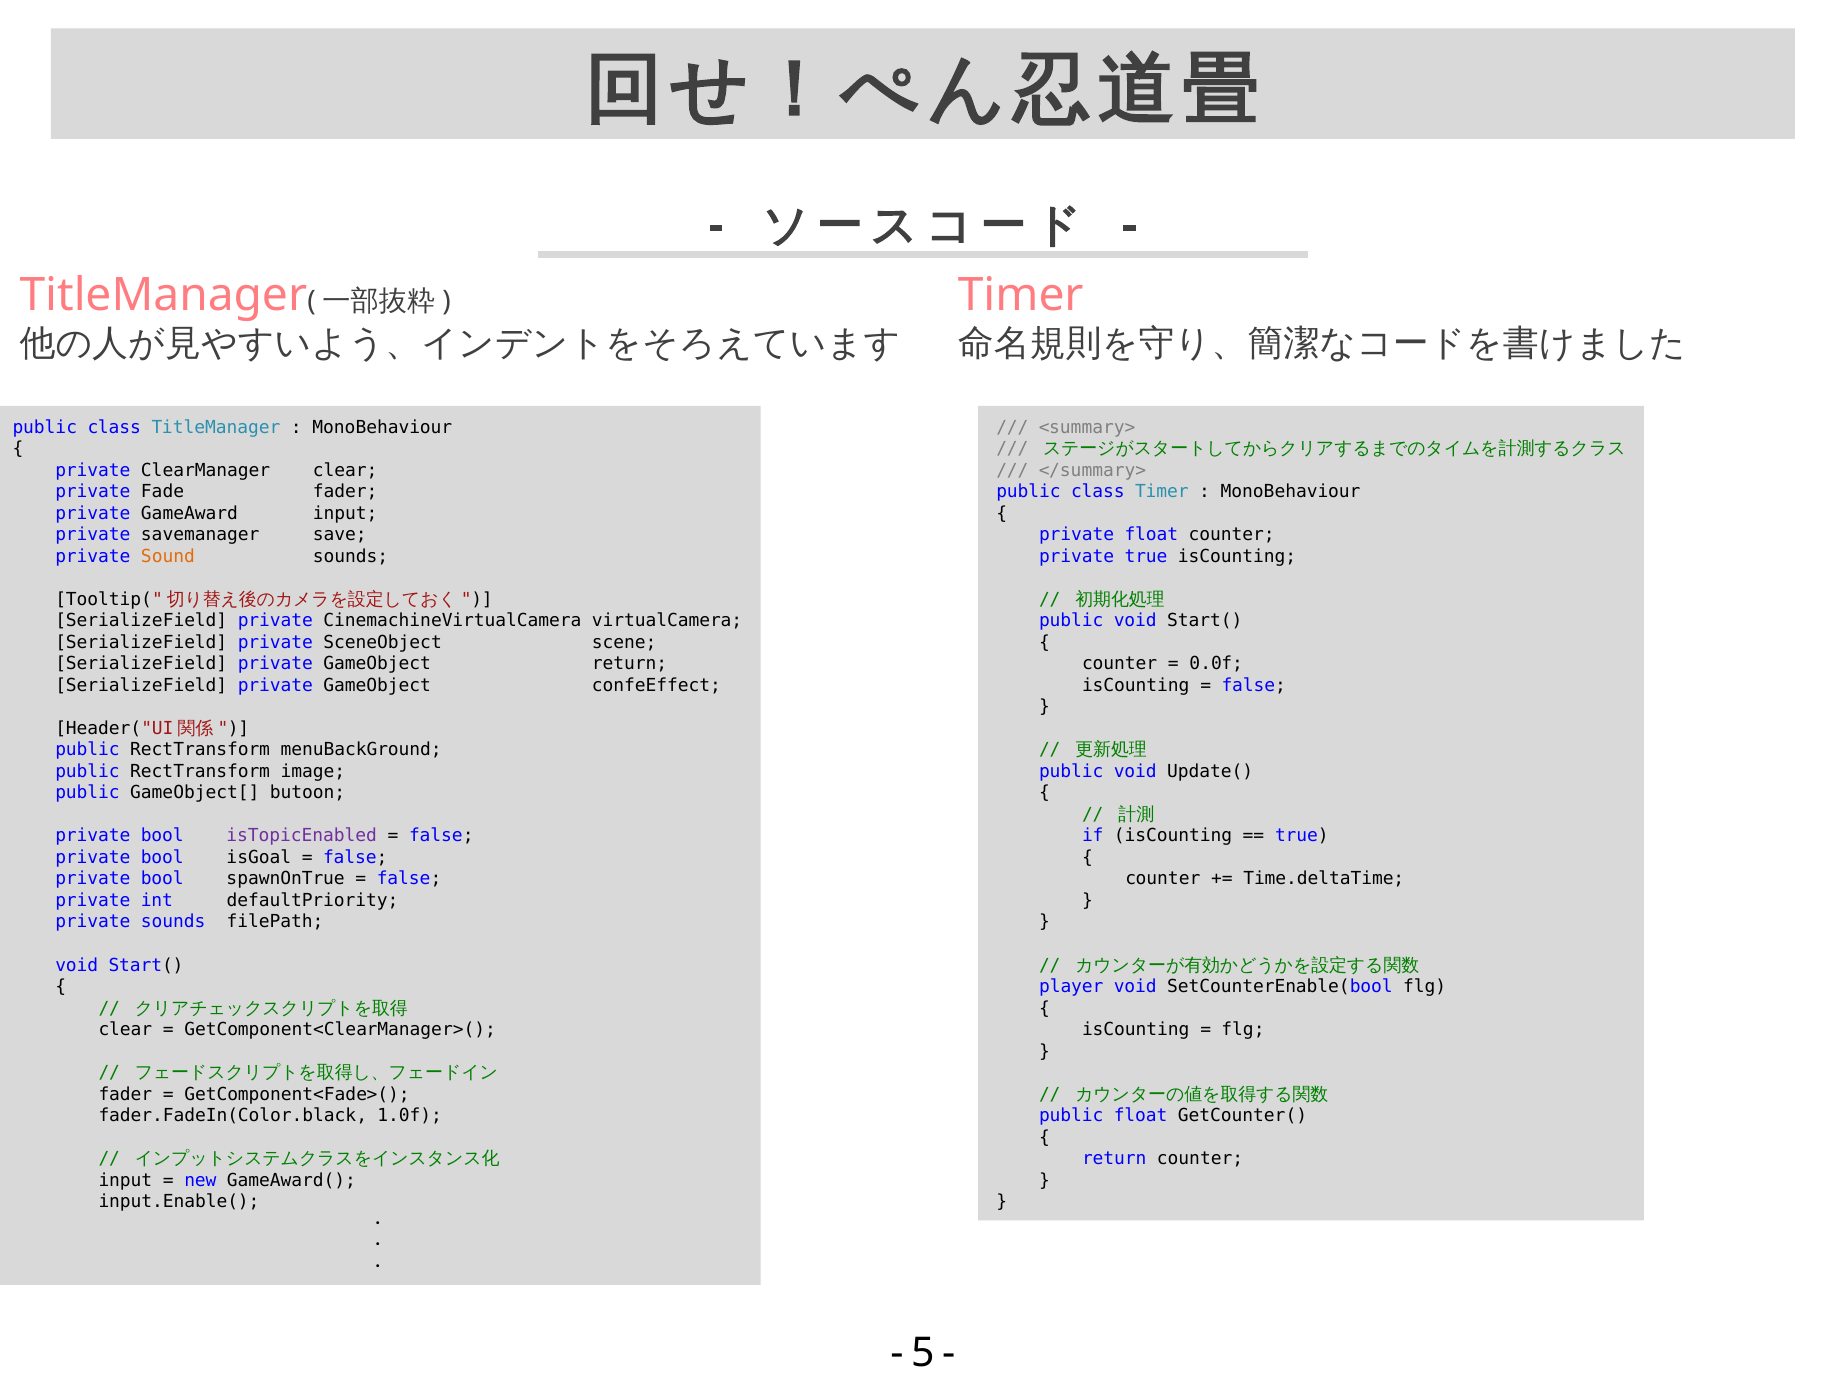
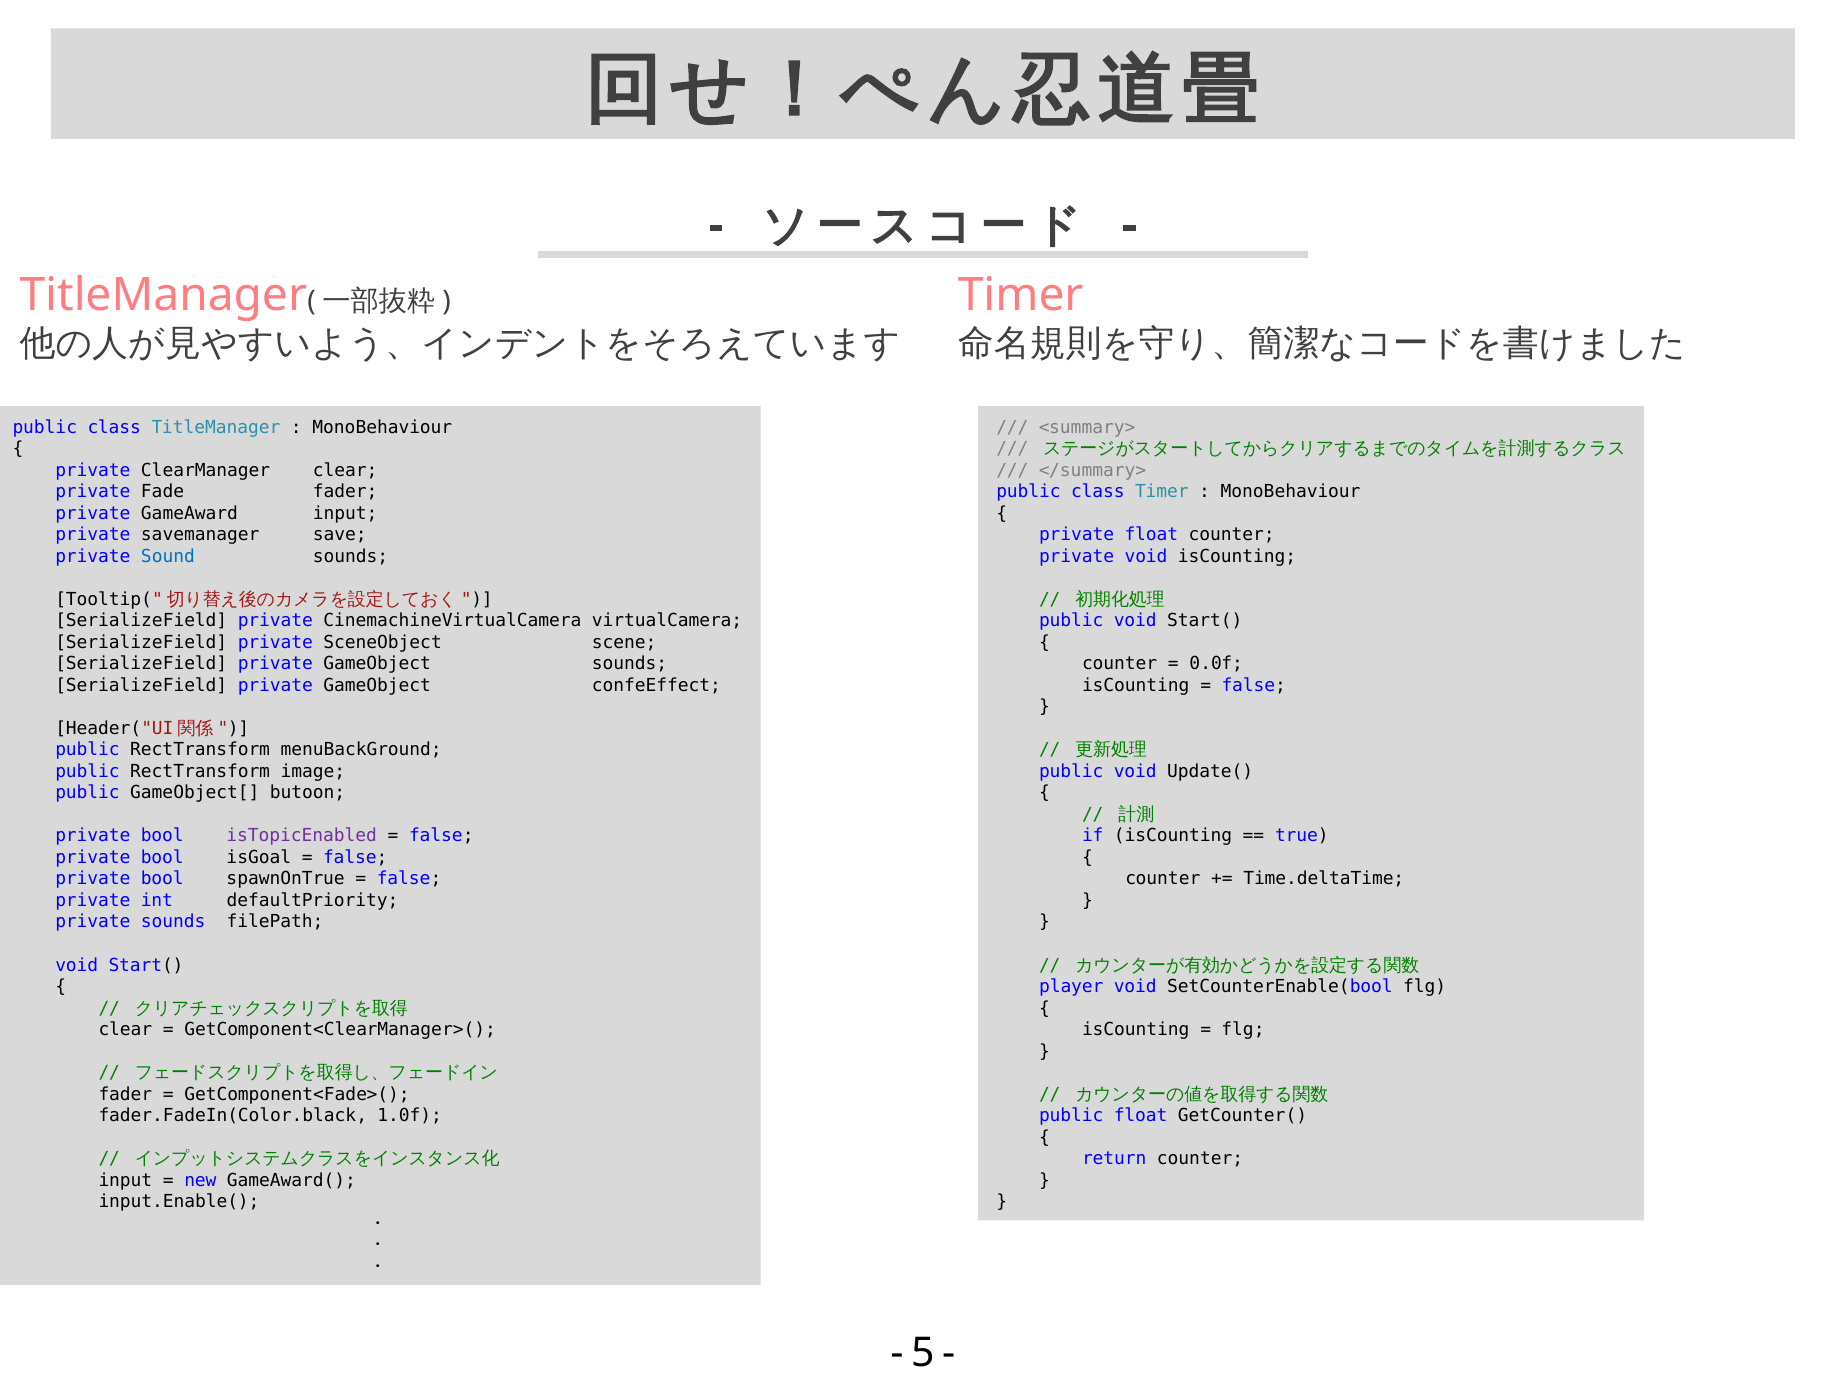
Sound colour: orange -> blue (168, 556)
private true: true -> void (1146, 556)
GameObject return: return -> sounds (630, 664)
